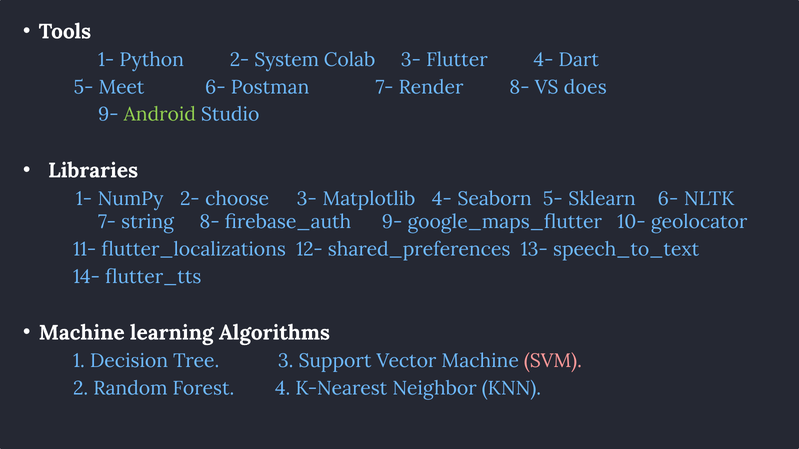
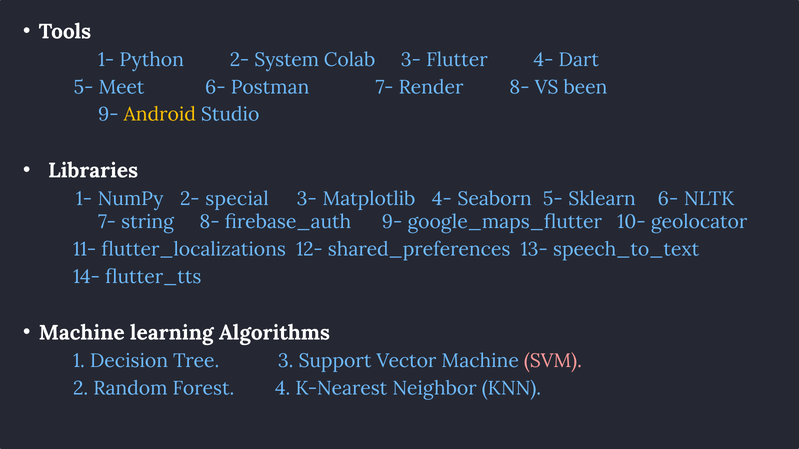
does: does -> been (585, 87)
Android colour: light green -> yellow (160, 115)
choose: choose -> special (237, 199)
